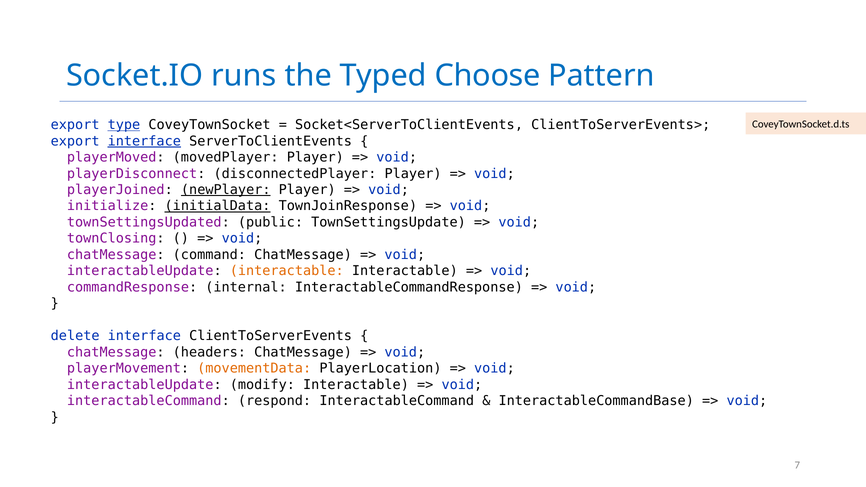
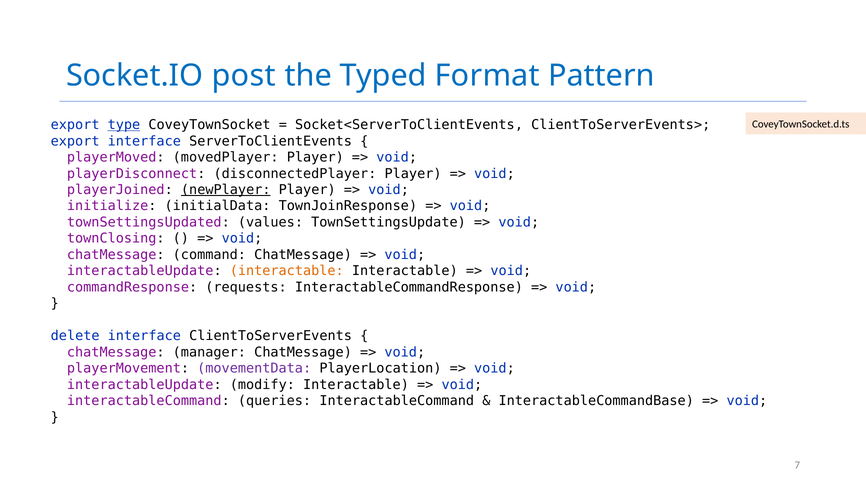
runs: runs -> post (244, 75)
Choose: Choose -> Format (487, 75)
interface underline: present -> none (144, 141)
initialData underline: present -> none (218, 206)
public: public -> values (270, 222)
internal: internal -> requests (246, 287)
headers: headers -> manager (209, 352)
movementData colour: orange -> purple (254, 368)
respond: respond -> queries (275, 401)
